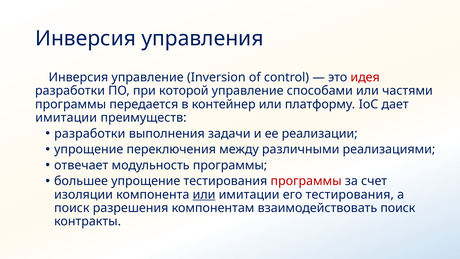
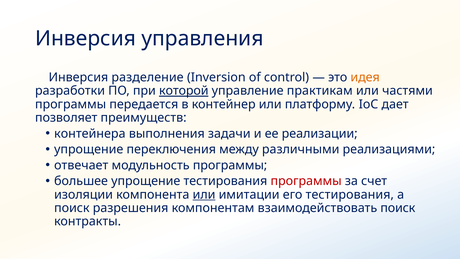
Инверсия управление: управление -> разделение (148, 77)
идея colour: red -> orange (365, 77)
которой underline: none -> present (184, 91)
способами: способами -> практикам (320, 91)
имитации: имитации -> позволяет (66, 118)
разработки: разработки -> контейнера (90, 133)
